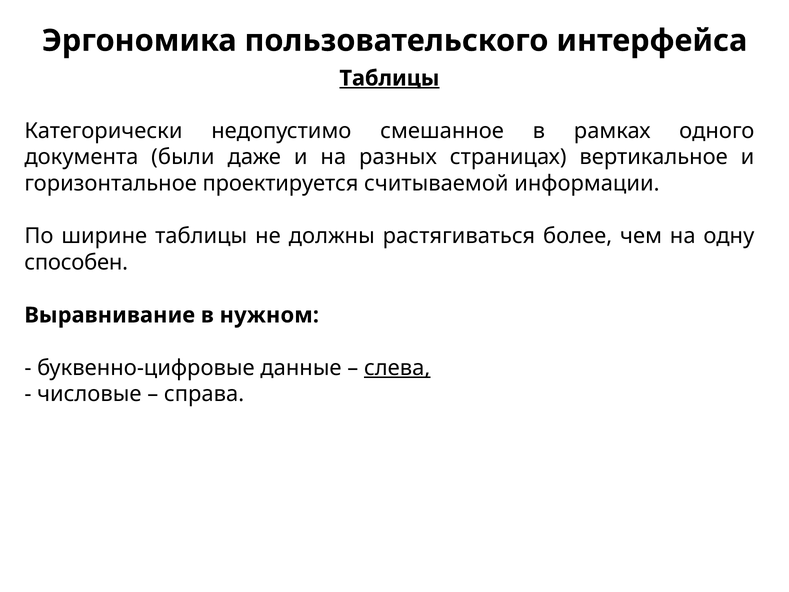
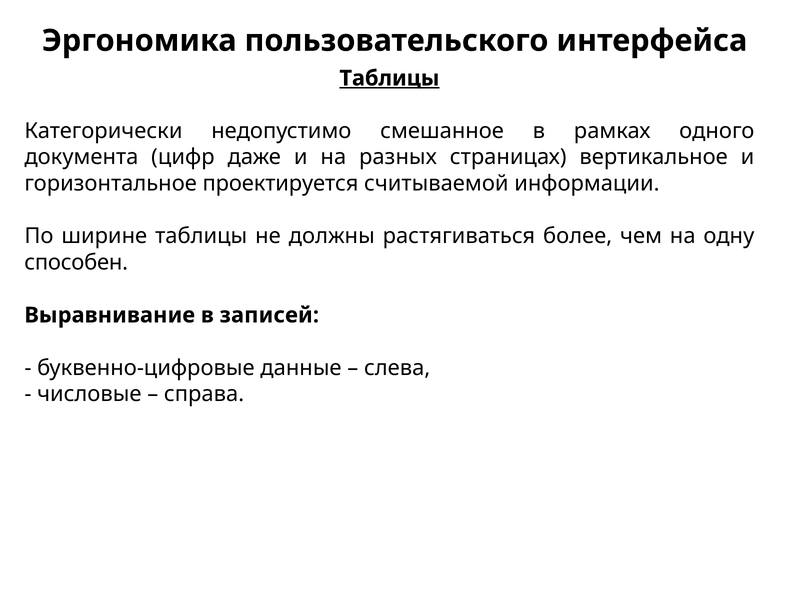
были: были -> цифр (183, 157)
нужном: нужном -> записей (269, 315)
слева underline: present -> none (397, 368)
